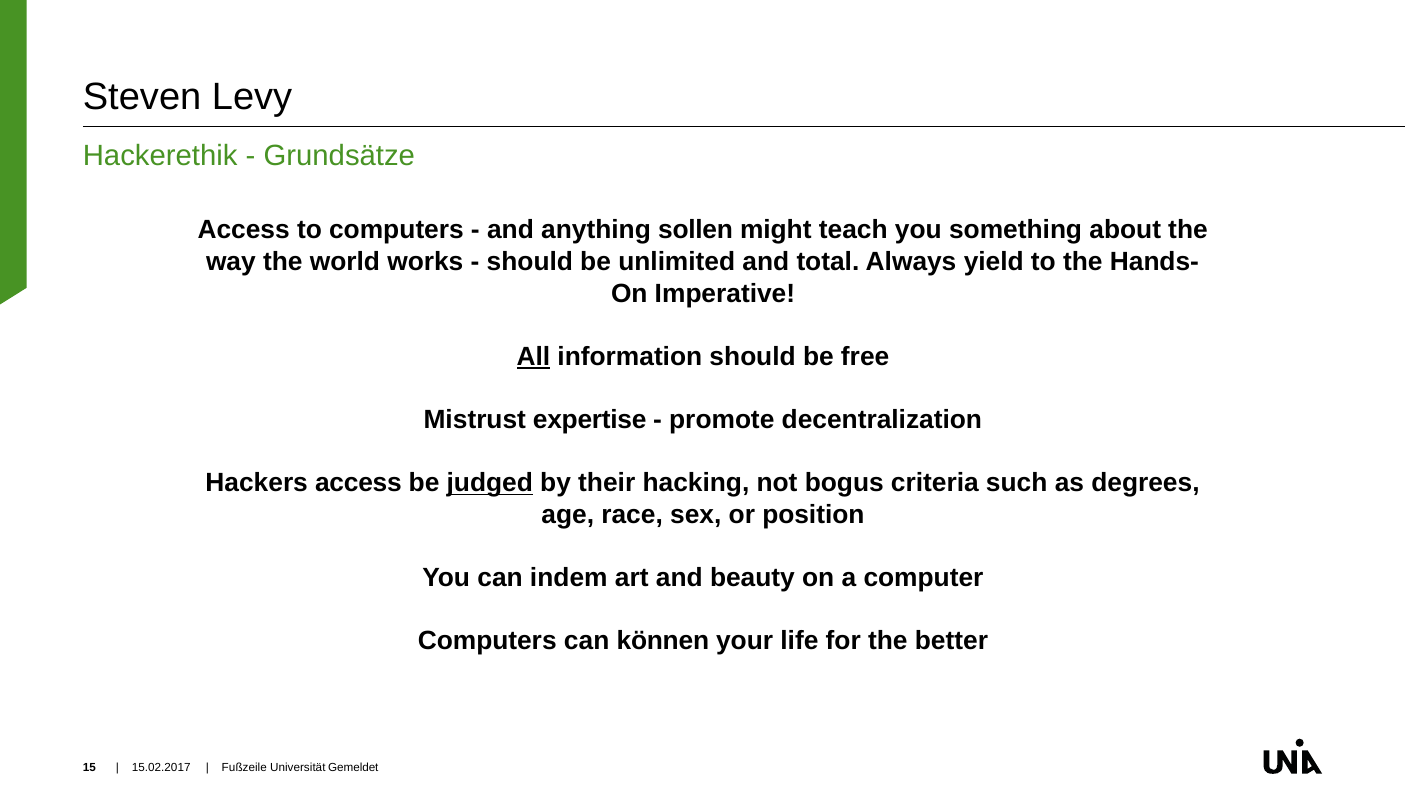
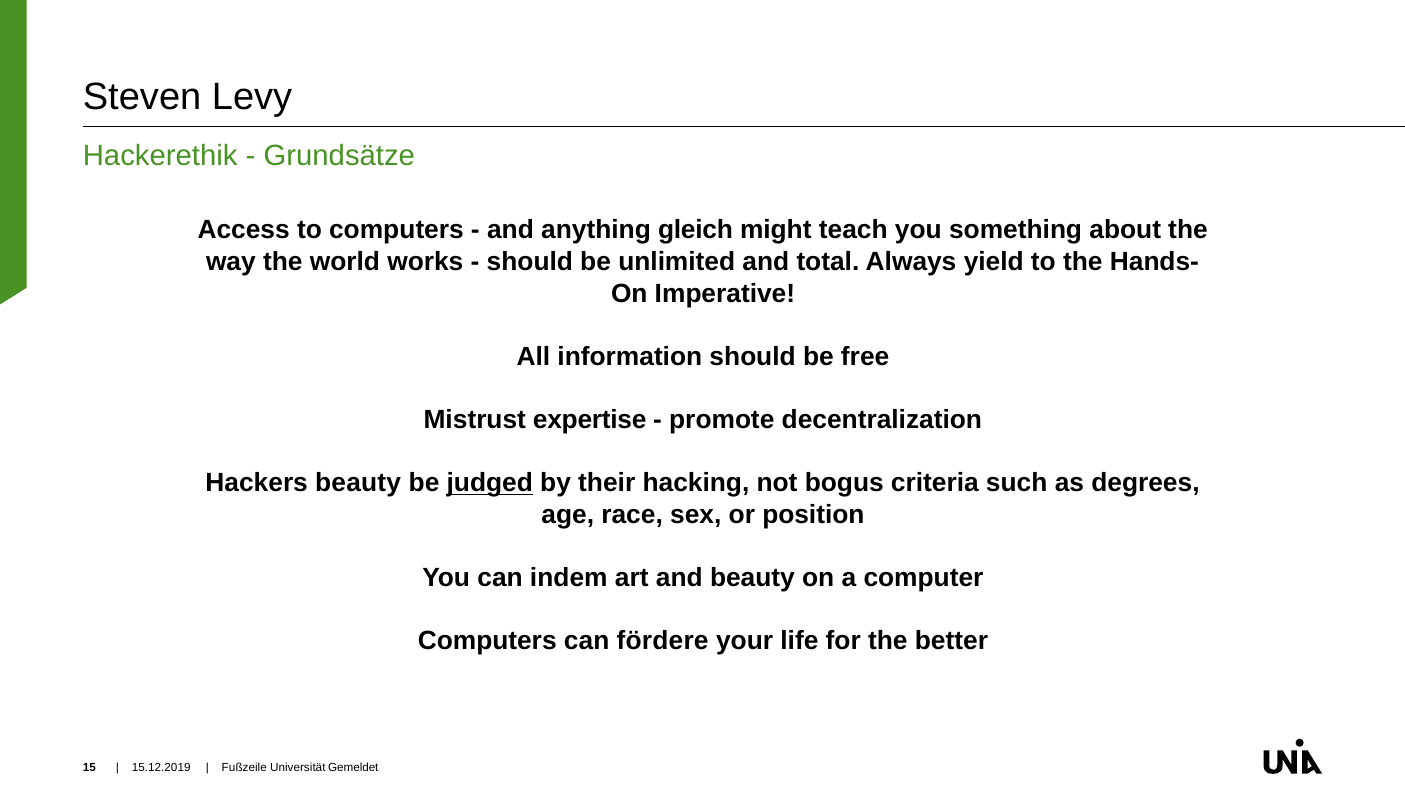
sollen: sollen -> gleich (695, 230)
All underline: present -> none (533, 357)
Hackers access: access -> beauty (358, 483)
können: können -> fördere (663, 641)
15.02.2017: 15.02.2017 -> 15.12.2019 (161, 768)
